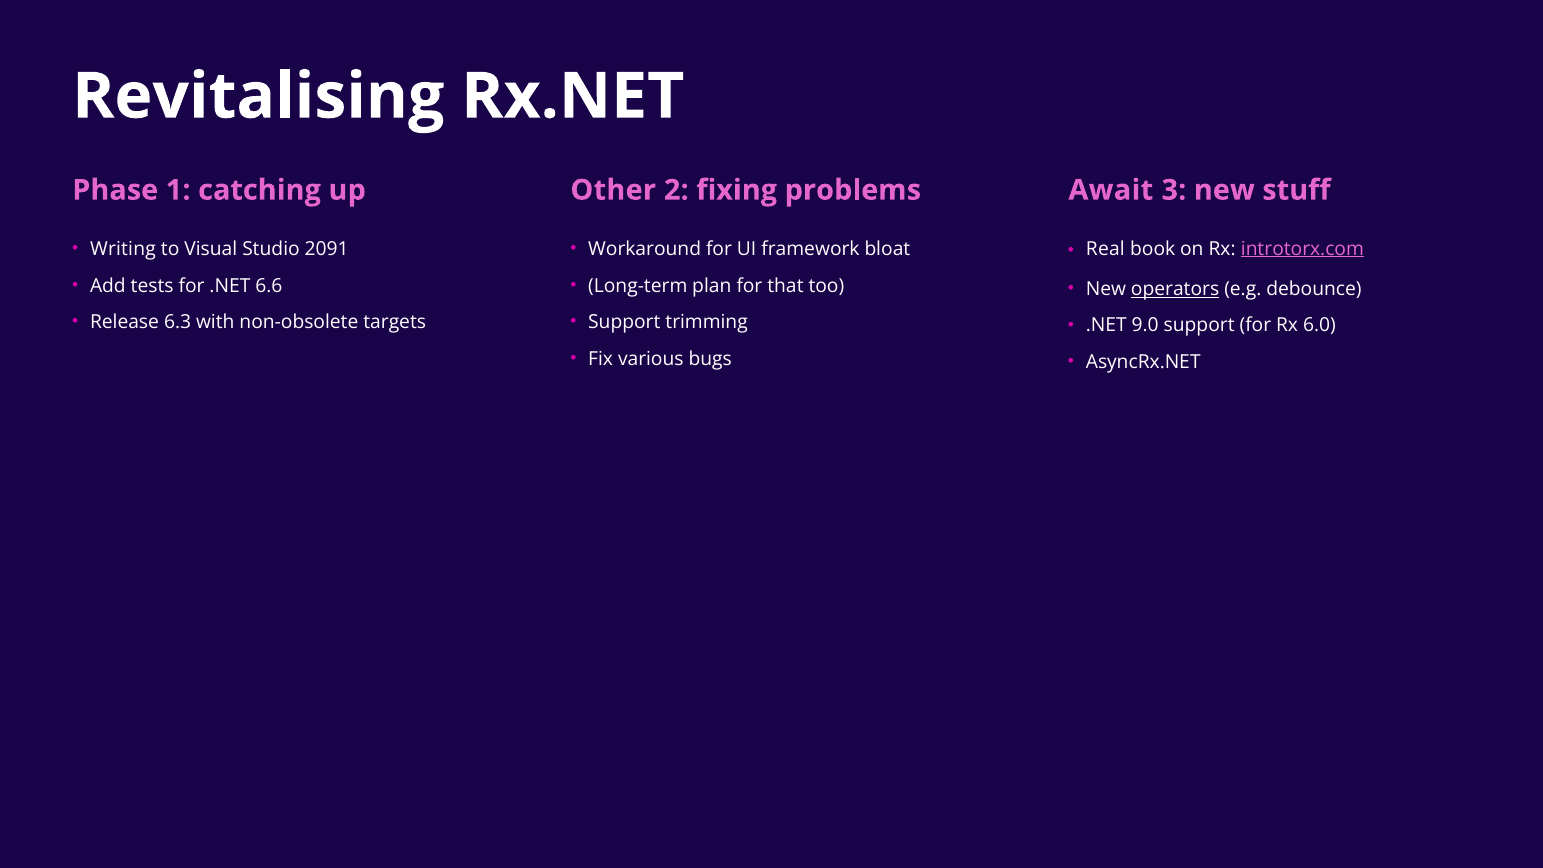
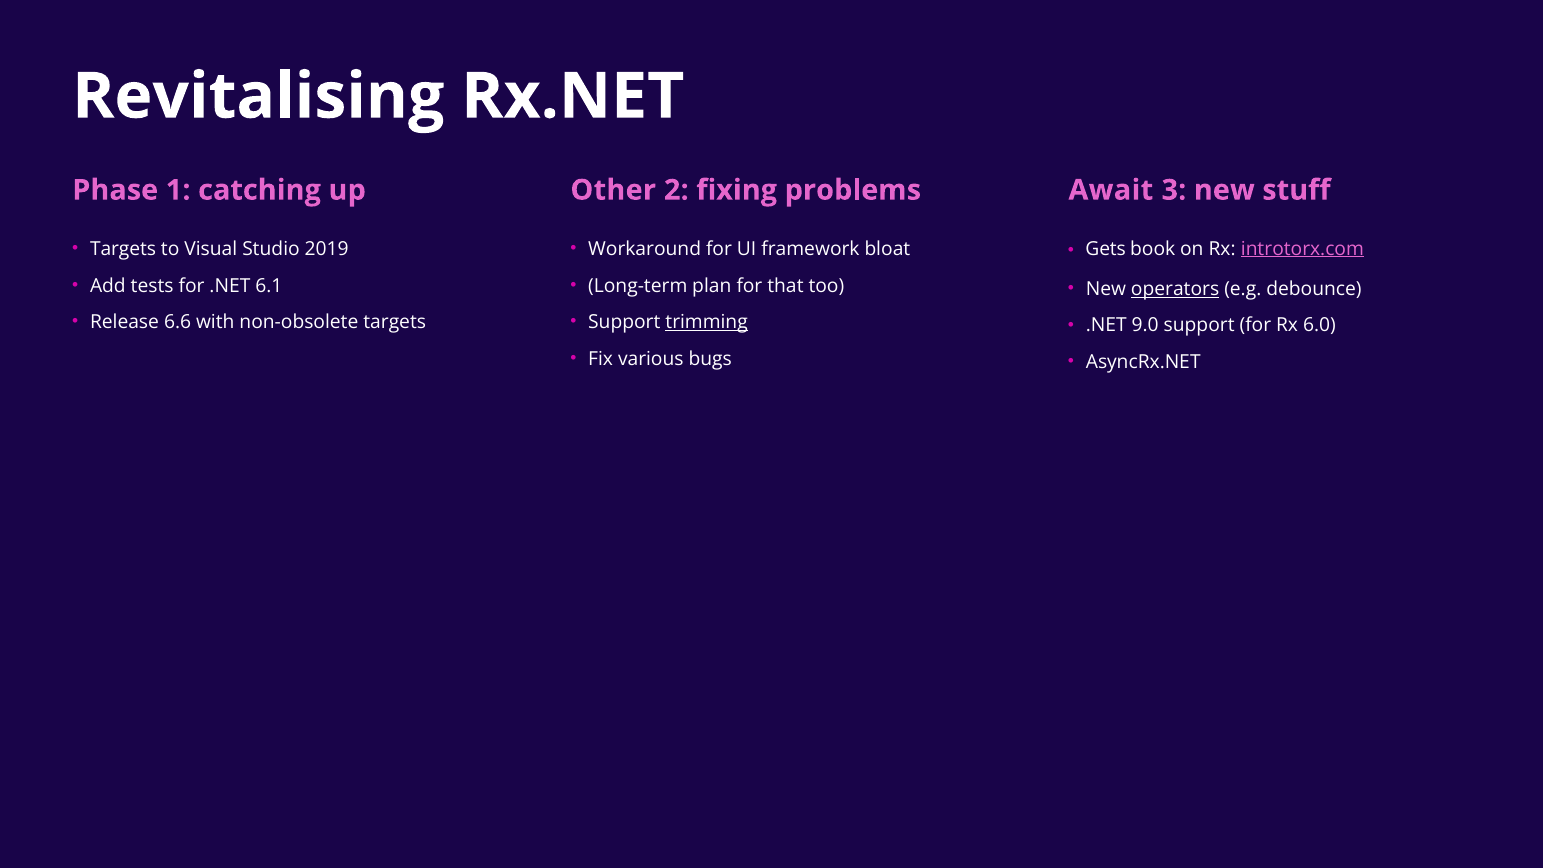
Writing: Writing -> Targets (123, 249)
2091: 2091 -> 2019 (327, 249)
Real: Real -> Gets (1106, 249)
6.6: 6.6 -> 6.1 (269, 286)
6.3: 6.3 -> 6.6 (178, 322)
trimming underline: none -> present (707, 322)
